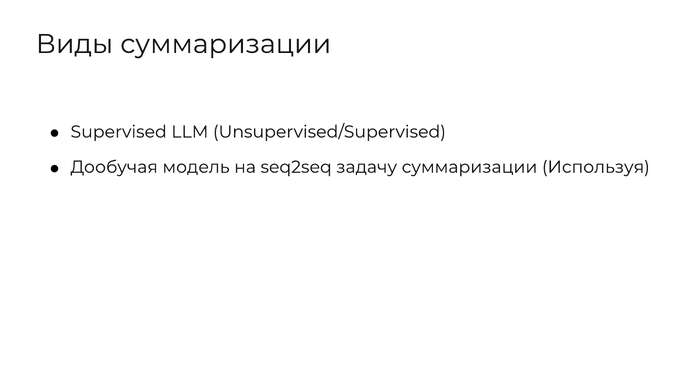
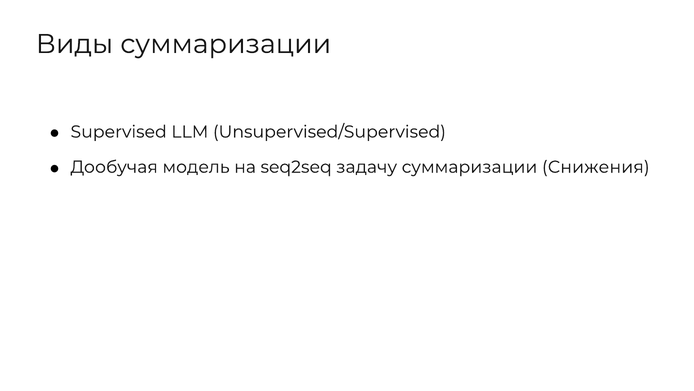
Используя: Используя -> Снижения (596, 167)
